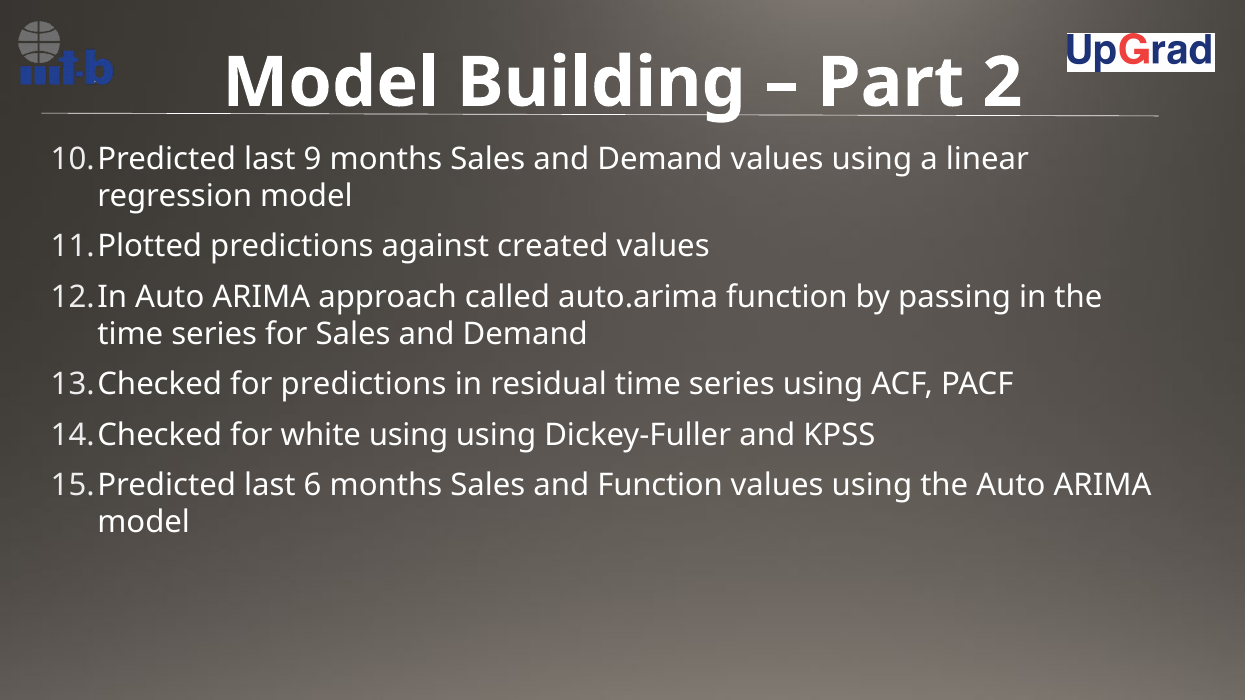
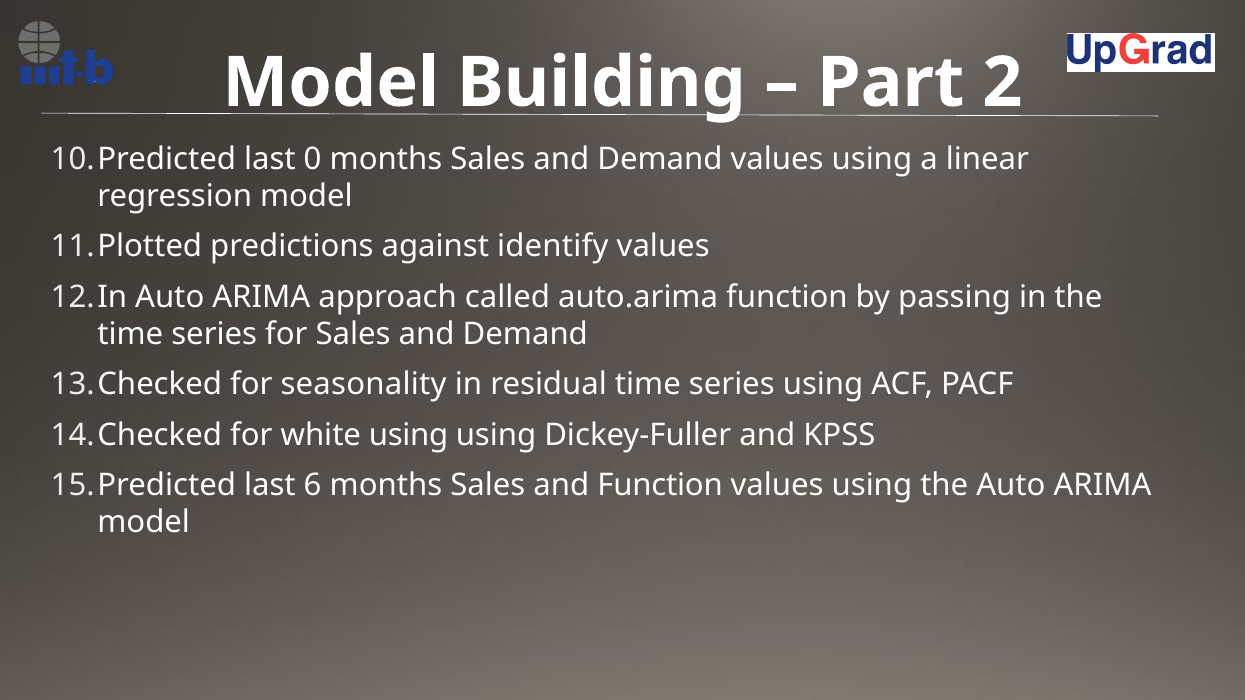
9: 9 -> 0 (313, 159)
created: created -> identify (553, 247)
for predictions: predictions -> seasonality (364, 385)
